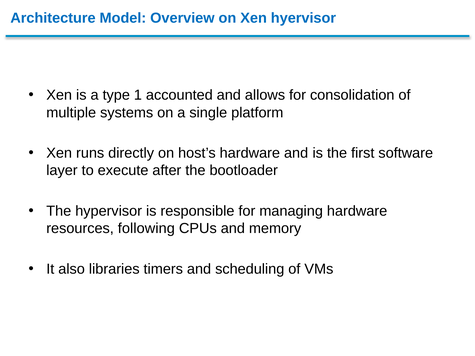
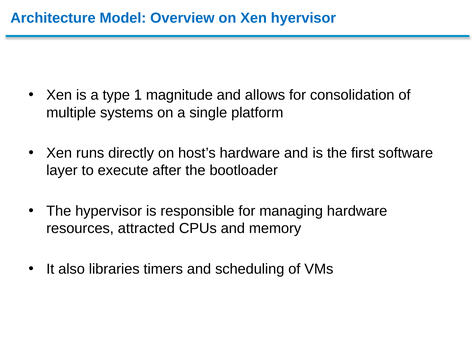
accounted: accounted -> magnitude (179, 95)
following: following -> attracted (146, 229)
